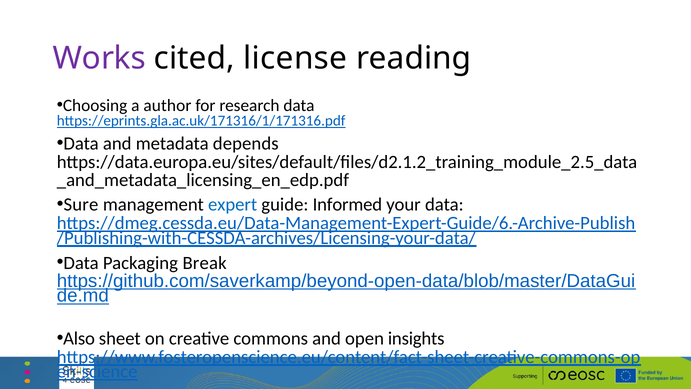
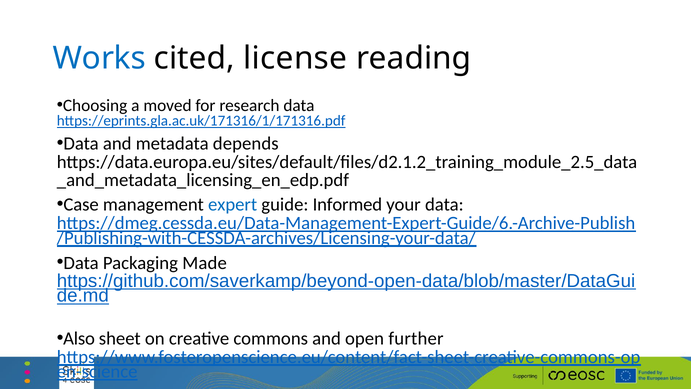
Works colour: purple -> blue (99, 58)
author: author -> moved (168, 106)
Sure: Sure -> Case (81, 205)
Break: Break -> Made (205, 263)
insights: insights -> further (416, 338)
